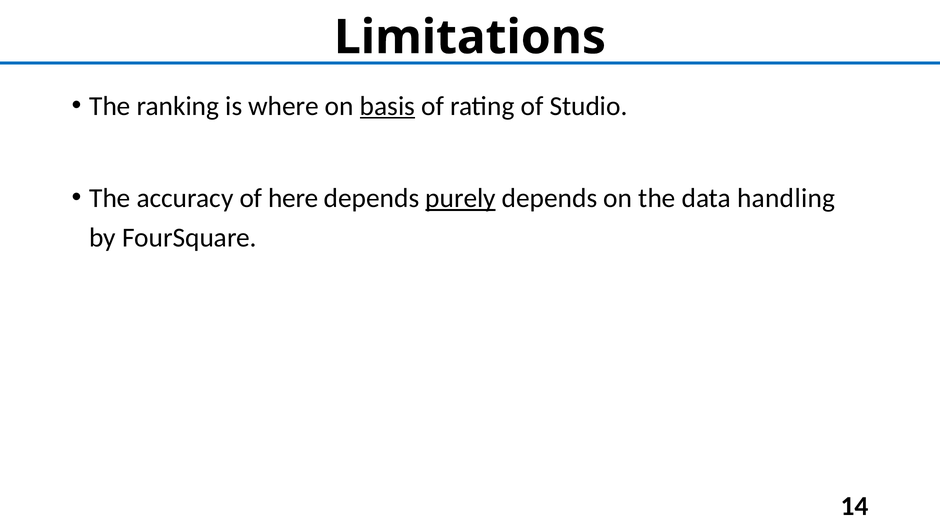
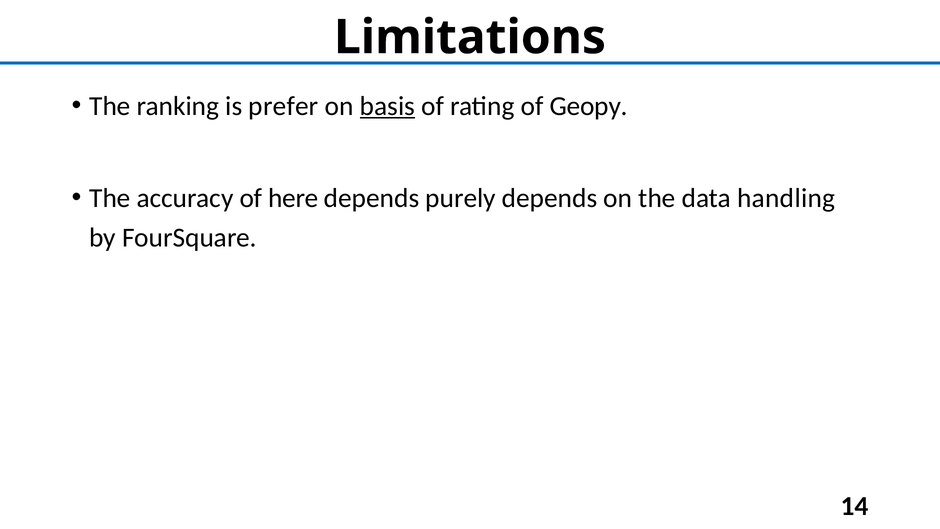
where: where -> prefer (283, 106)
Studio: Studio -> Geopy (589, 106)
purely underline: present -> none (461, 198)
